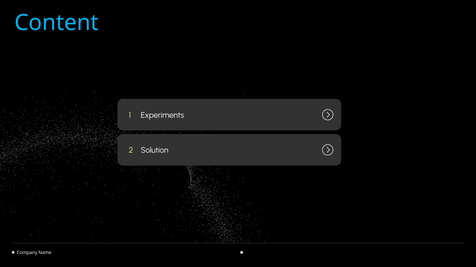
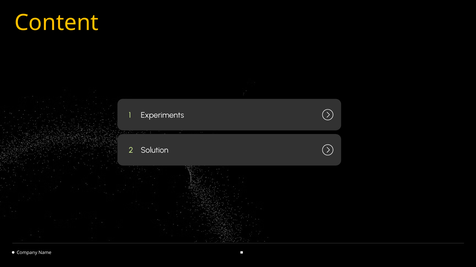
Content colour: light blue -> yellow (57, 23)
